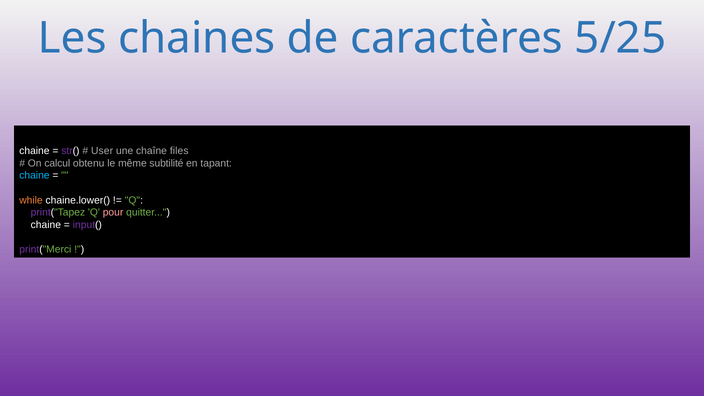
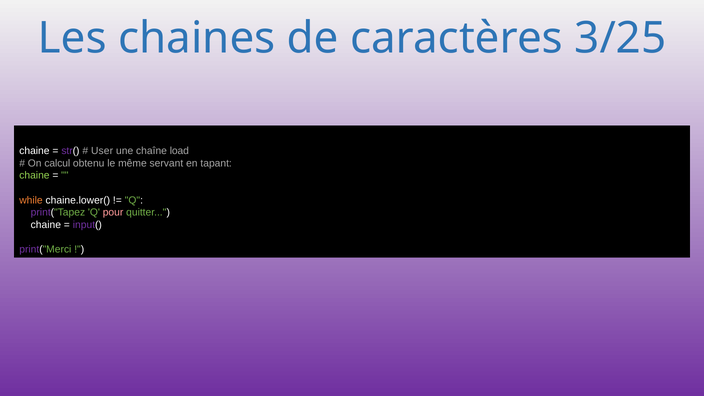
5/25: 5/25 -> 3/25 (620, 38)
files: files -> load (179, 151)
subtilité: subtilité -> servant (166, 163)
chaine colour: light blue -> light green (34, 176)
